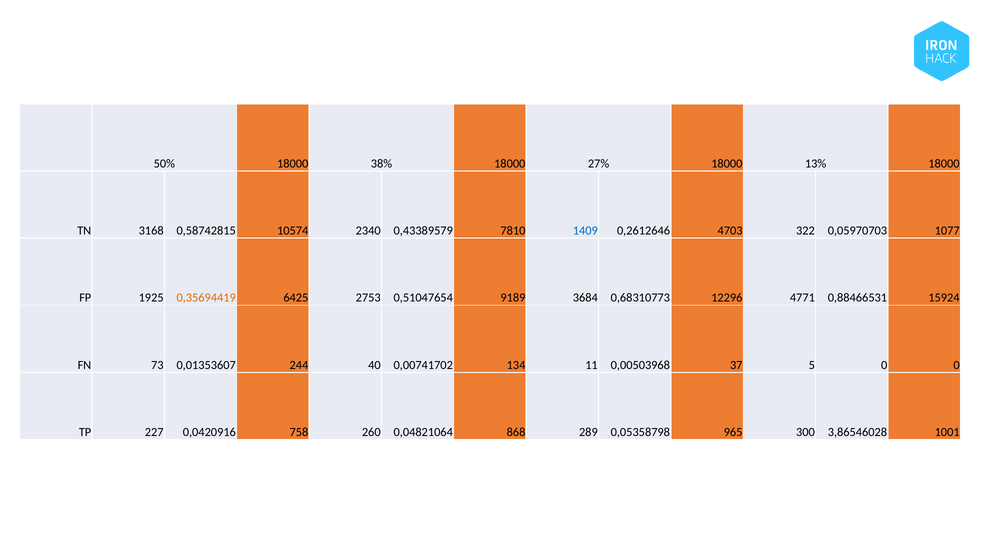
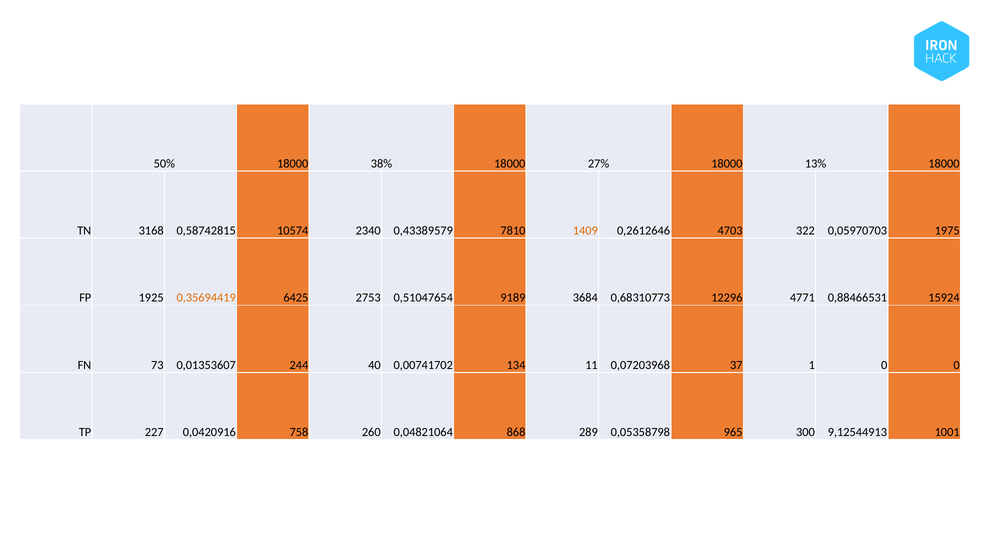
1409 colour: blue -> orange (585, 230)
1077: 1077 -> 1975 (947, 230)
0,00503968: 0,00503968 -> 0,07203968 (640, 364)
5: 5 -> 1 (812, 364)
3,86546028: 3,86546028 -> 9,12544913 (857, 432)
